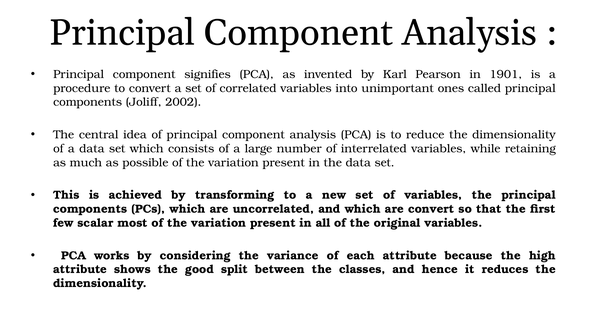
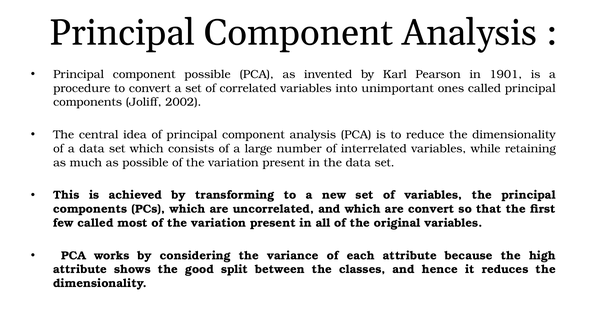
component signifies: signifies -> possible (207, 74)
few scalar: scalar -> called (95, 223)
